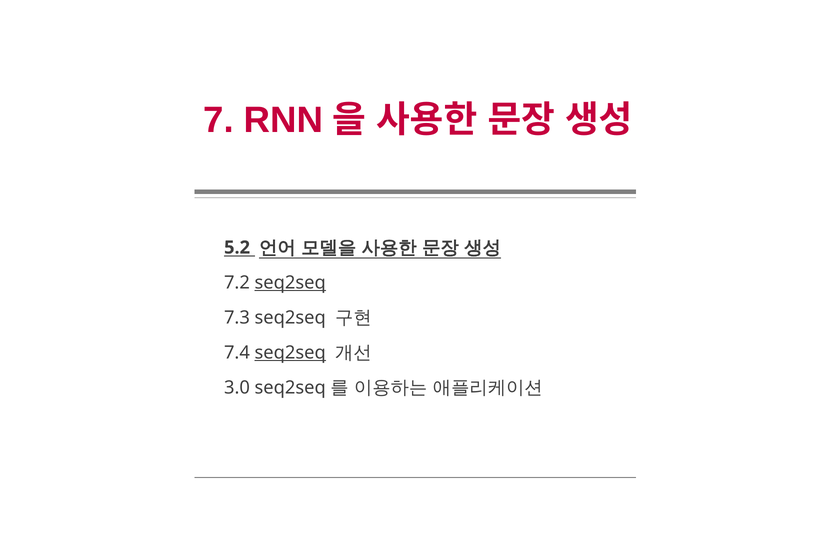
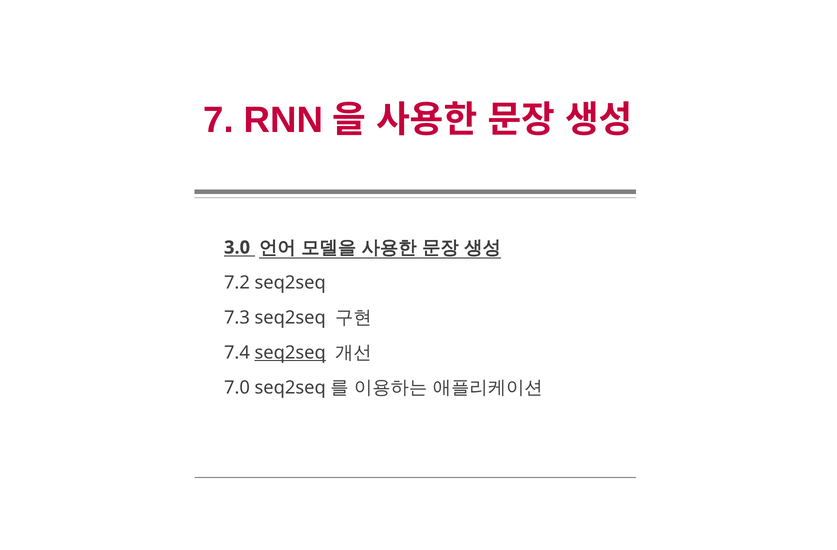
5.2: 5.2 -> 3.0 (237, 247)
seq2seq underline: present -> none (290, 282)
3.0: 3.0 -> 7.0 (237, 388)
